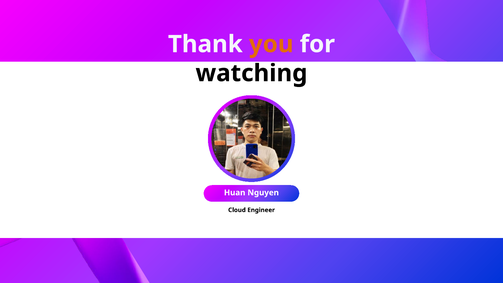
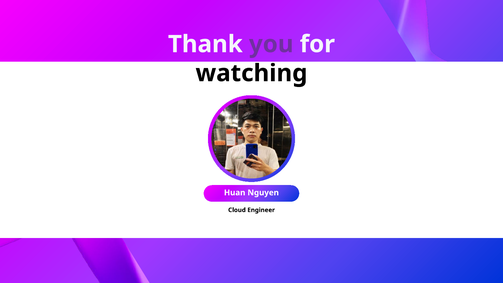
you colour: orange -> purple (271, 44)
